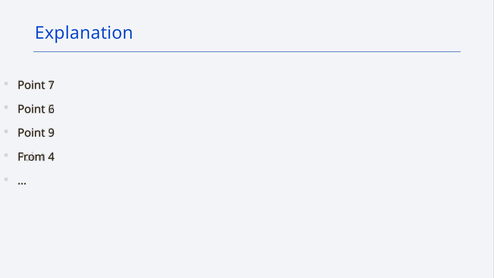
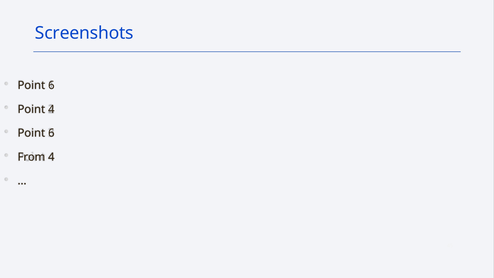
Explanation: Explanation -> Screenshots (84, 33)
7: 7 -> 6 (51, 85)
Point 6: 6 -> 4 (51, 109)
9: 9 -> 6 (51, 133)
